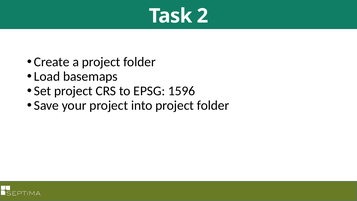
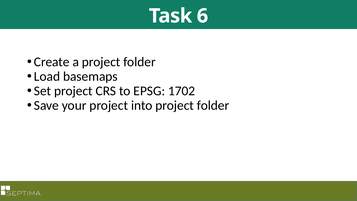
2: 2 -> 6 (202, 16)
1596: 1596 -> 1702 (182, 91)
